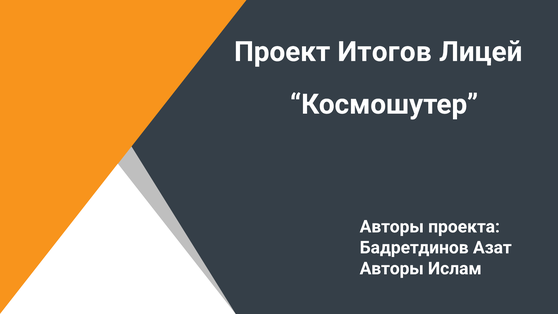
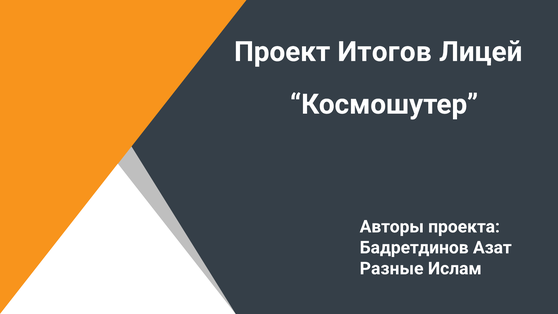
Авторы: Авторы -> Разные (392, 268)
